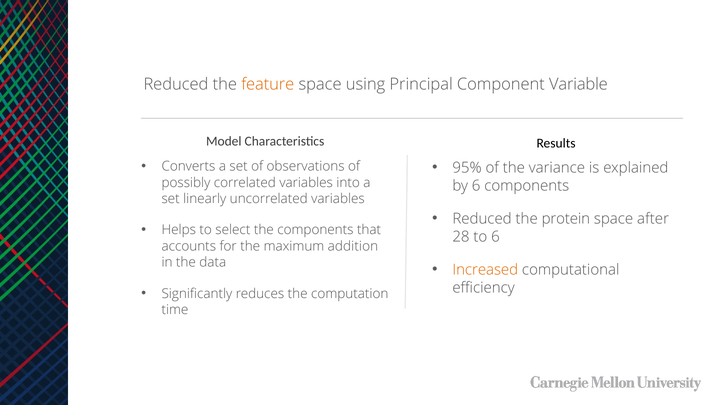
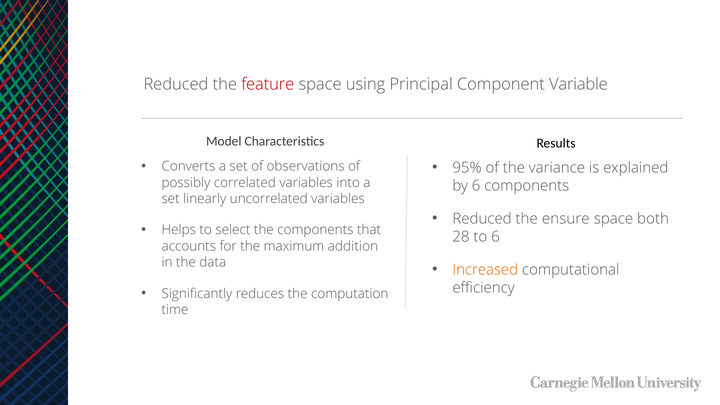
feature colour: orange -> red (268, 85)
protein: protein -> ensure (566, 219)
after: after -> both (653, 219)
